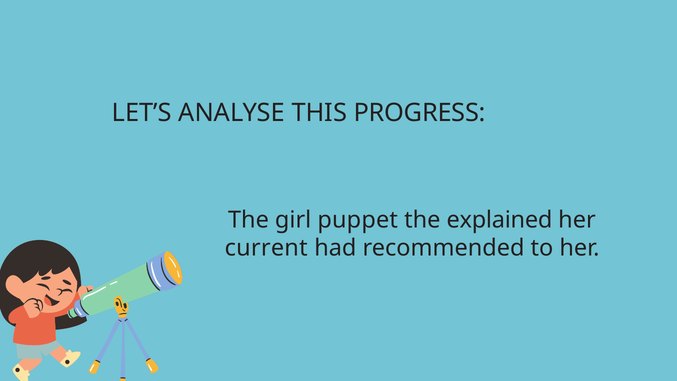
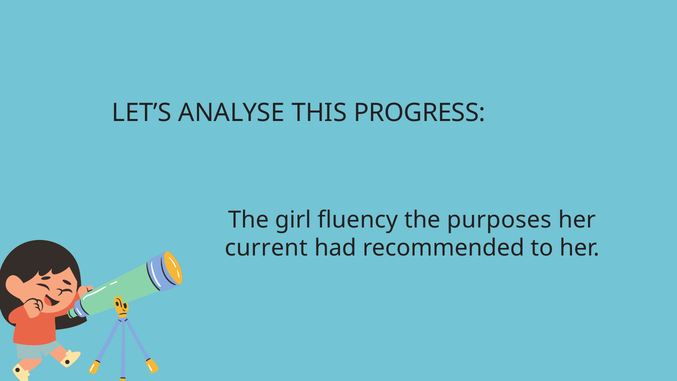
puppet: puppet -> fluency (358, 220)
explained: explained -> purposes (499, 220)
